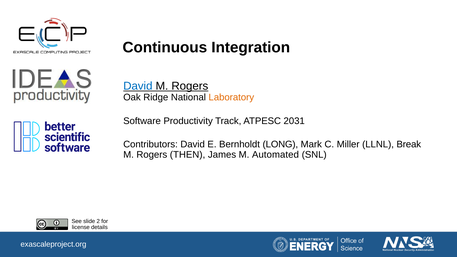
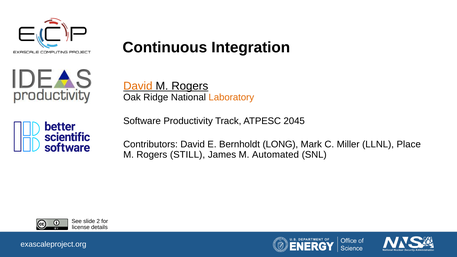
David colour: blue -> orange (138, 86)
2031: 2031 -> 2045 (294, 121)
Break: Break -> Place (409, 145)
THEN: THEN -> STILL (188, 155)
